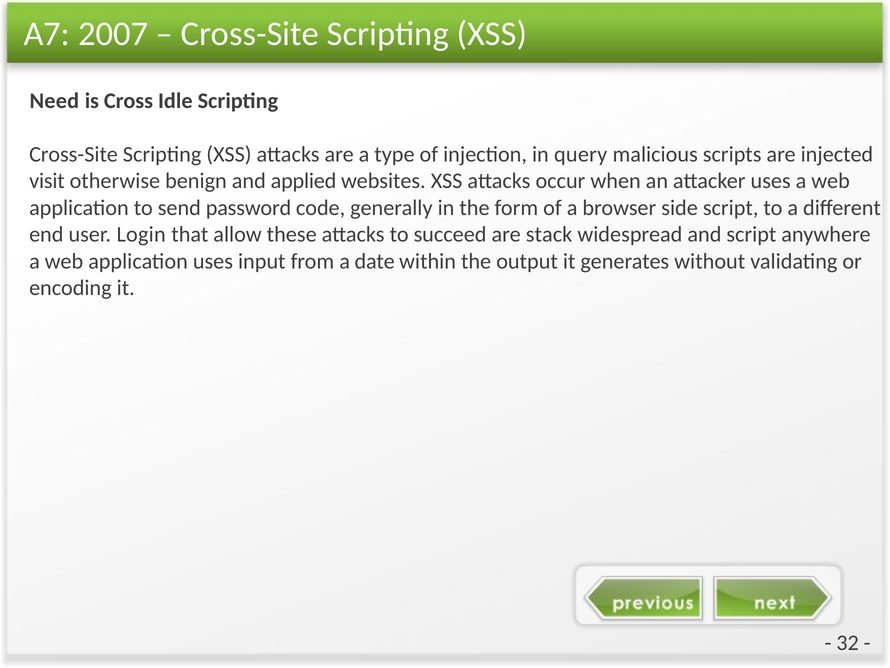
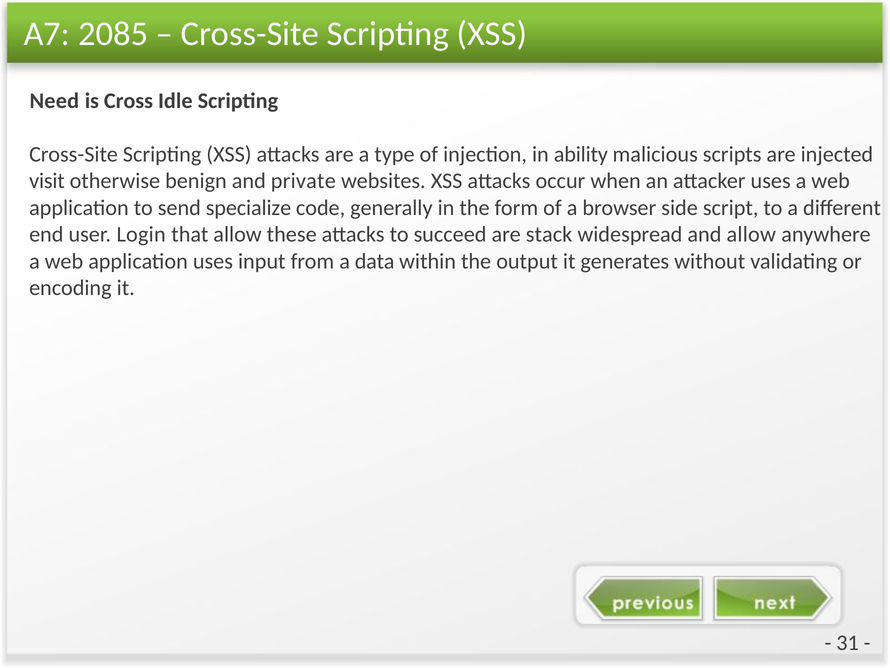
2007: 2007 -> 2085 (113, 34)
query: query -> ability (581, 154)
applied: applied -> private (303, 181)
password: password -> specialize (248, 208)
and script: script -> allow (751, 234)
date: date -> data (375, 261)
32: 32 -> 31 (848, 642)
